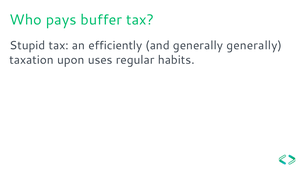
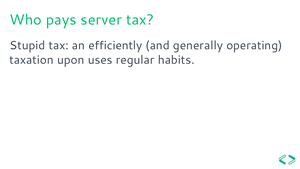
buffer: buffer -> server (101, 20)
generally generally: generally -> operating (254, 45)
